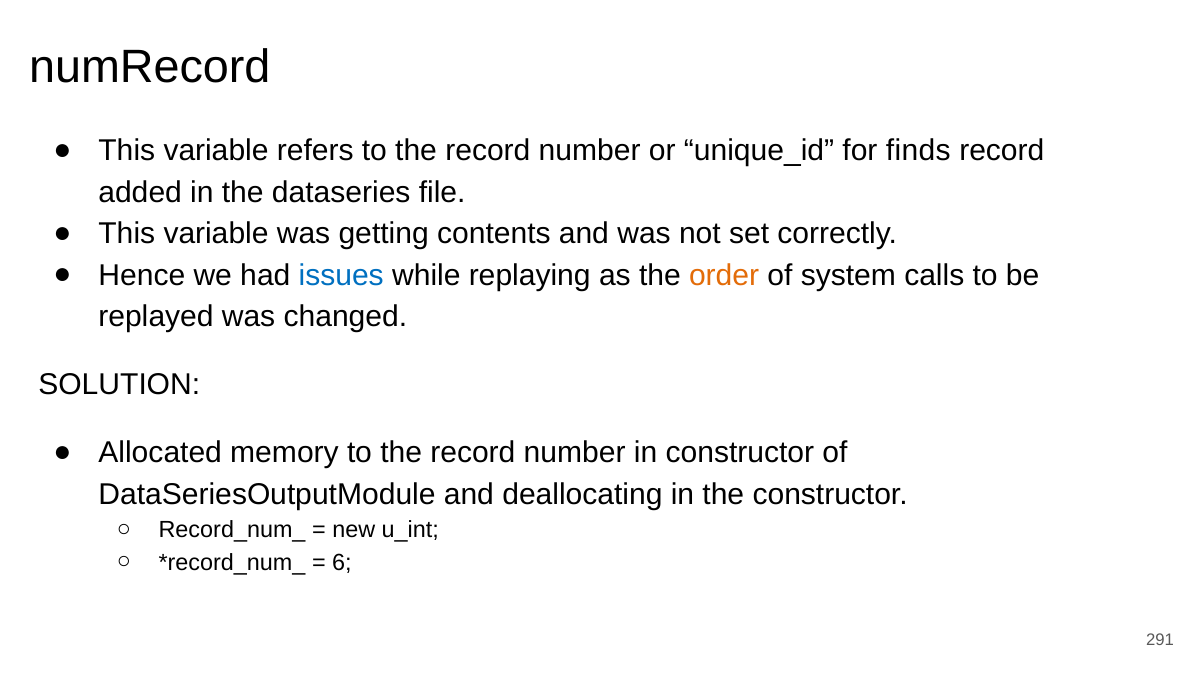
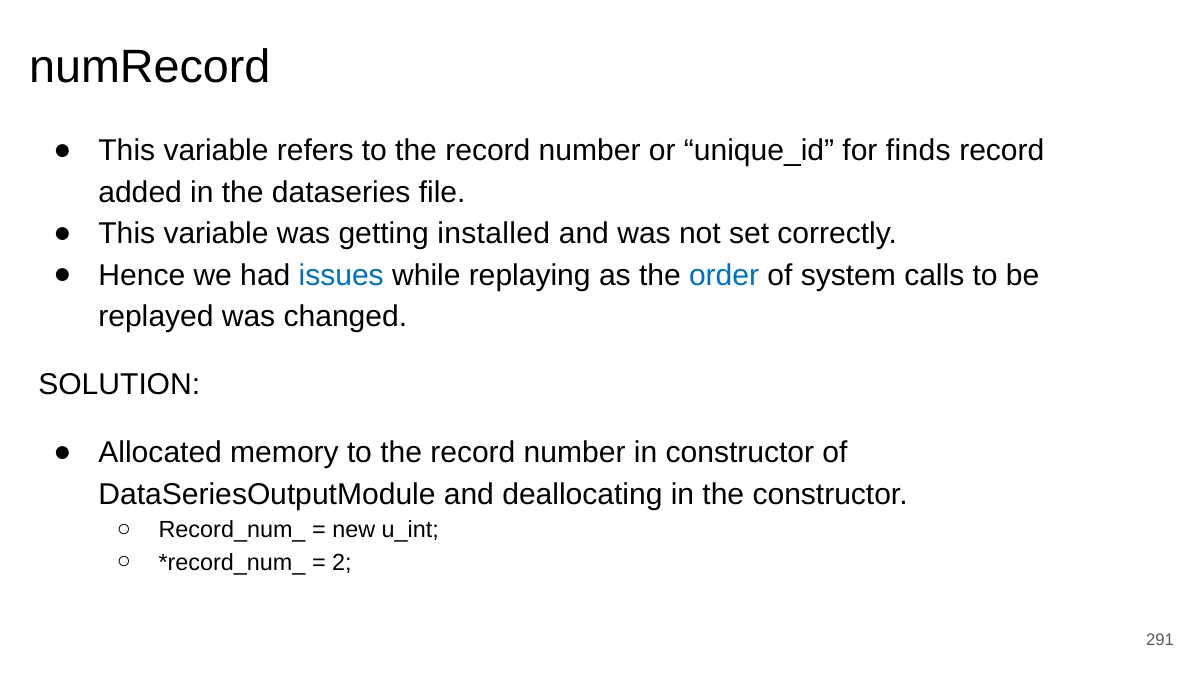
contents: contents -> installed (494, 234)
order colour: orange -> blue (724, 275)
6: 6 -> 2 (342, 563)
